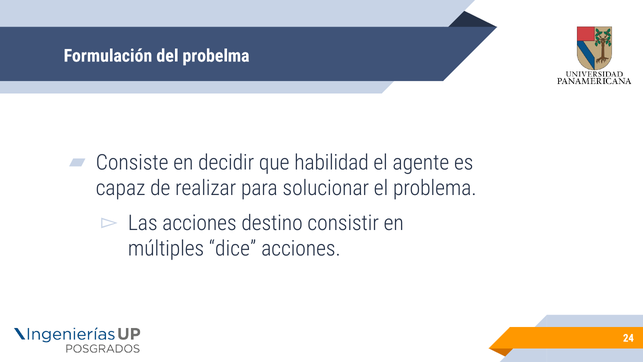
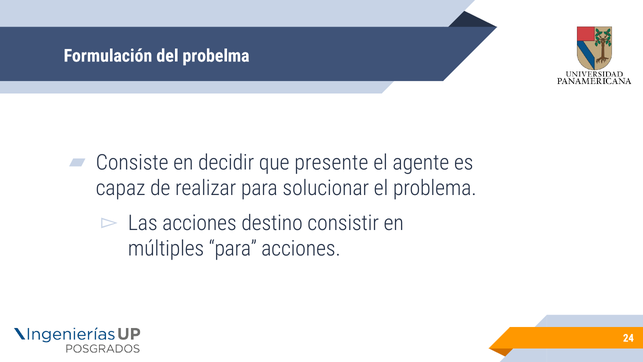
habilidad: habilidad -> presente (331, 162)
múltiples dice: dice -> para (233, 248)
